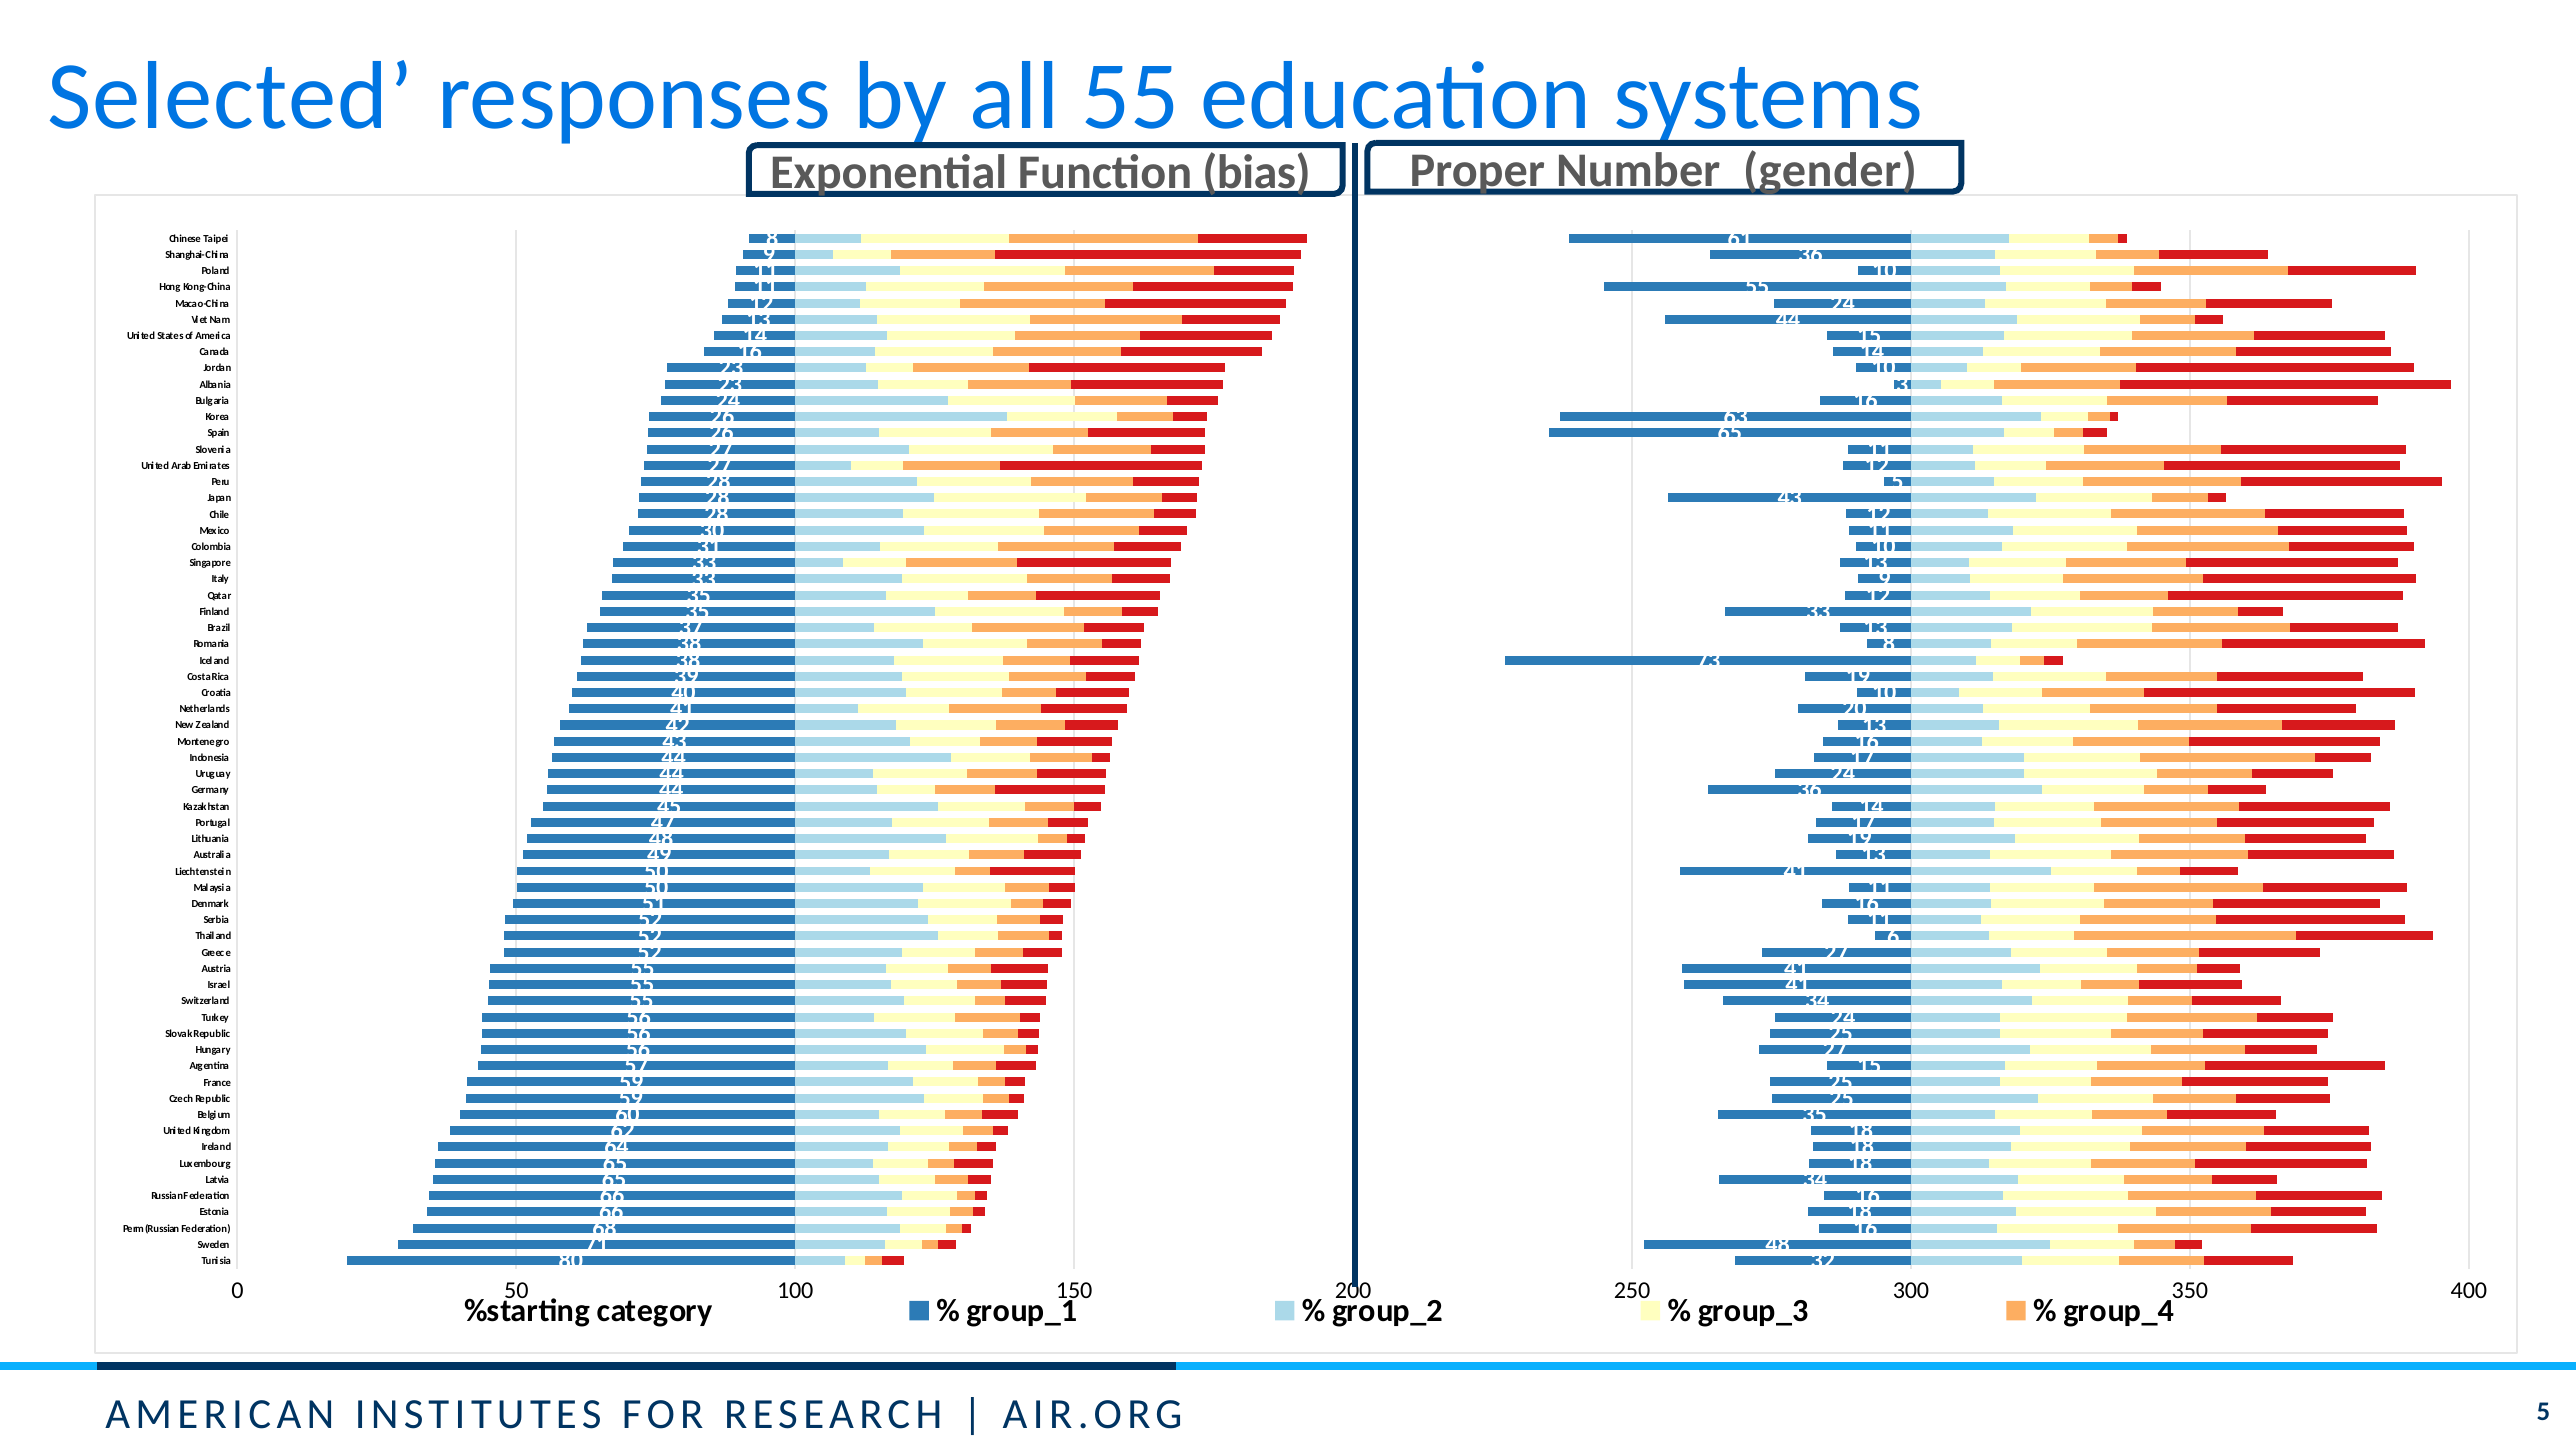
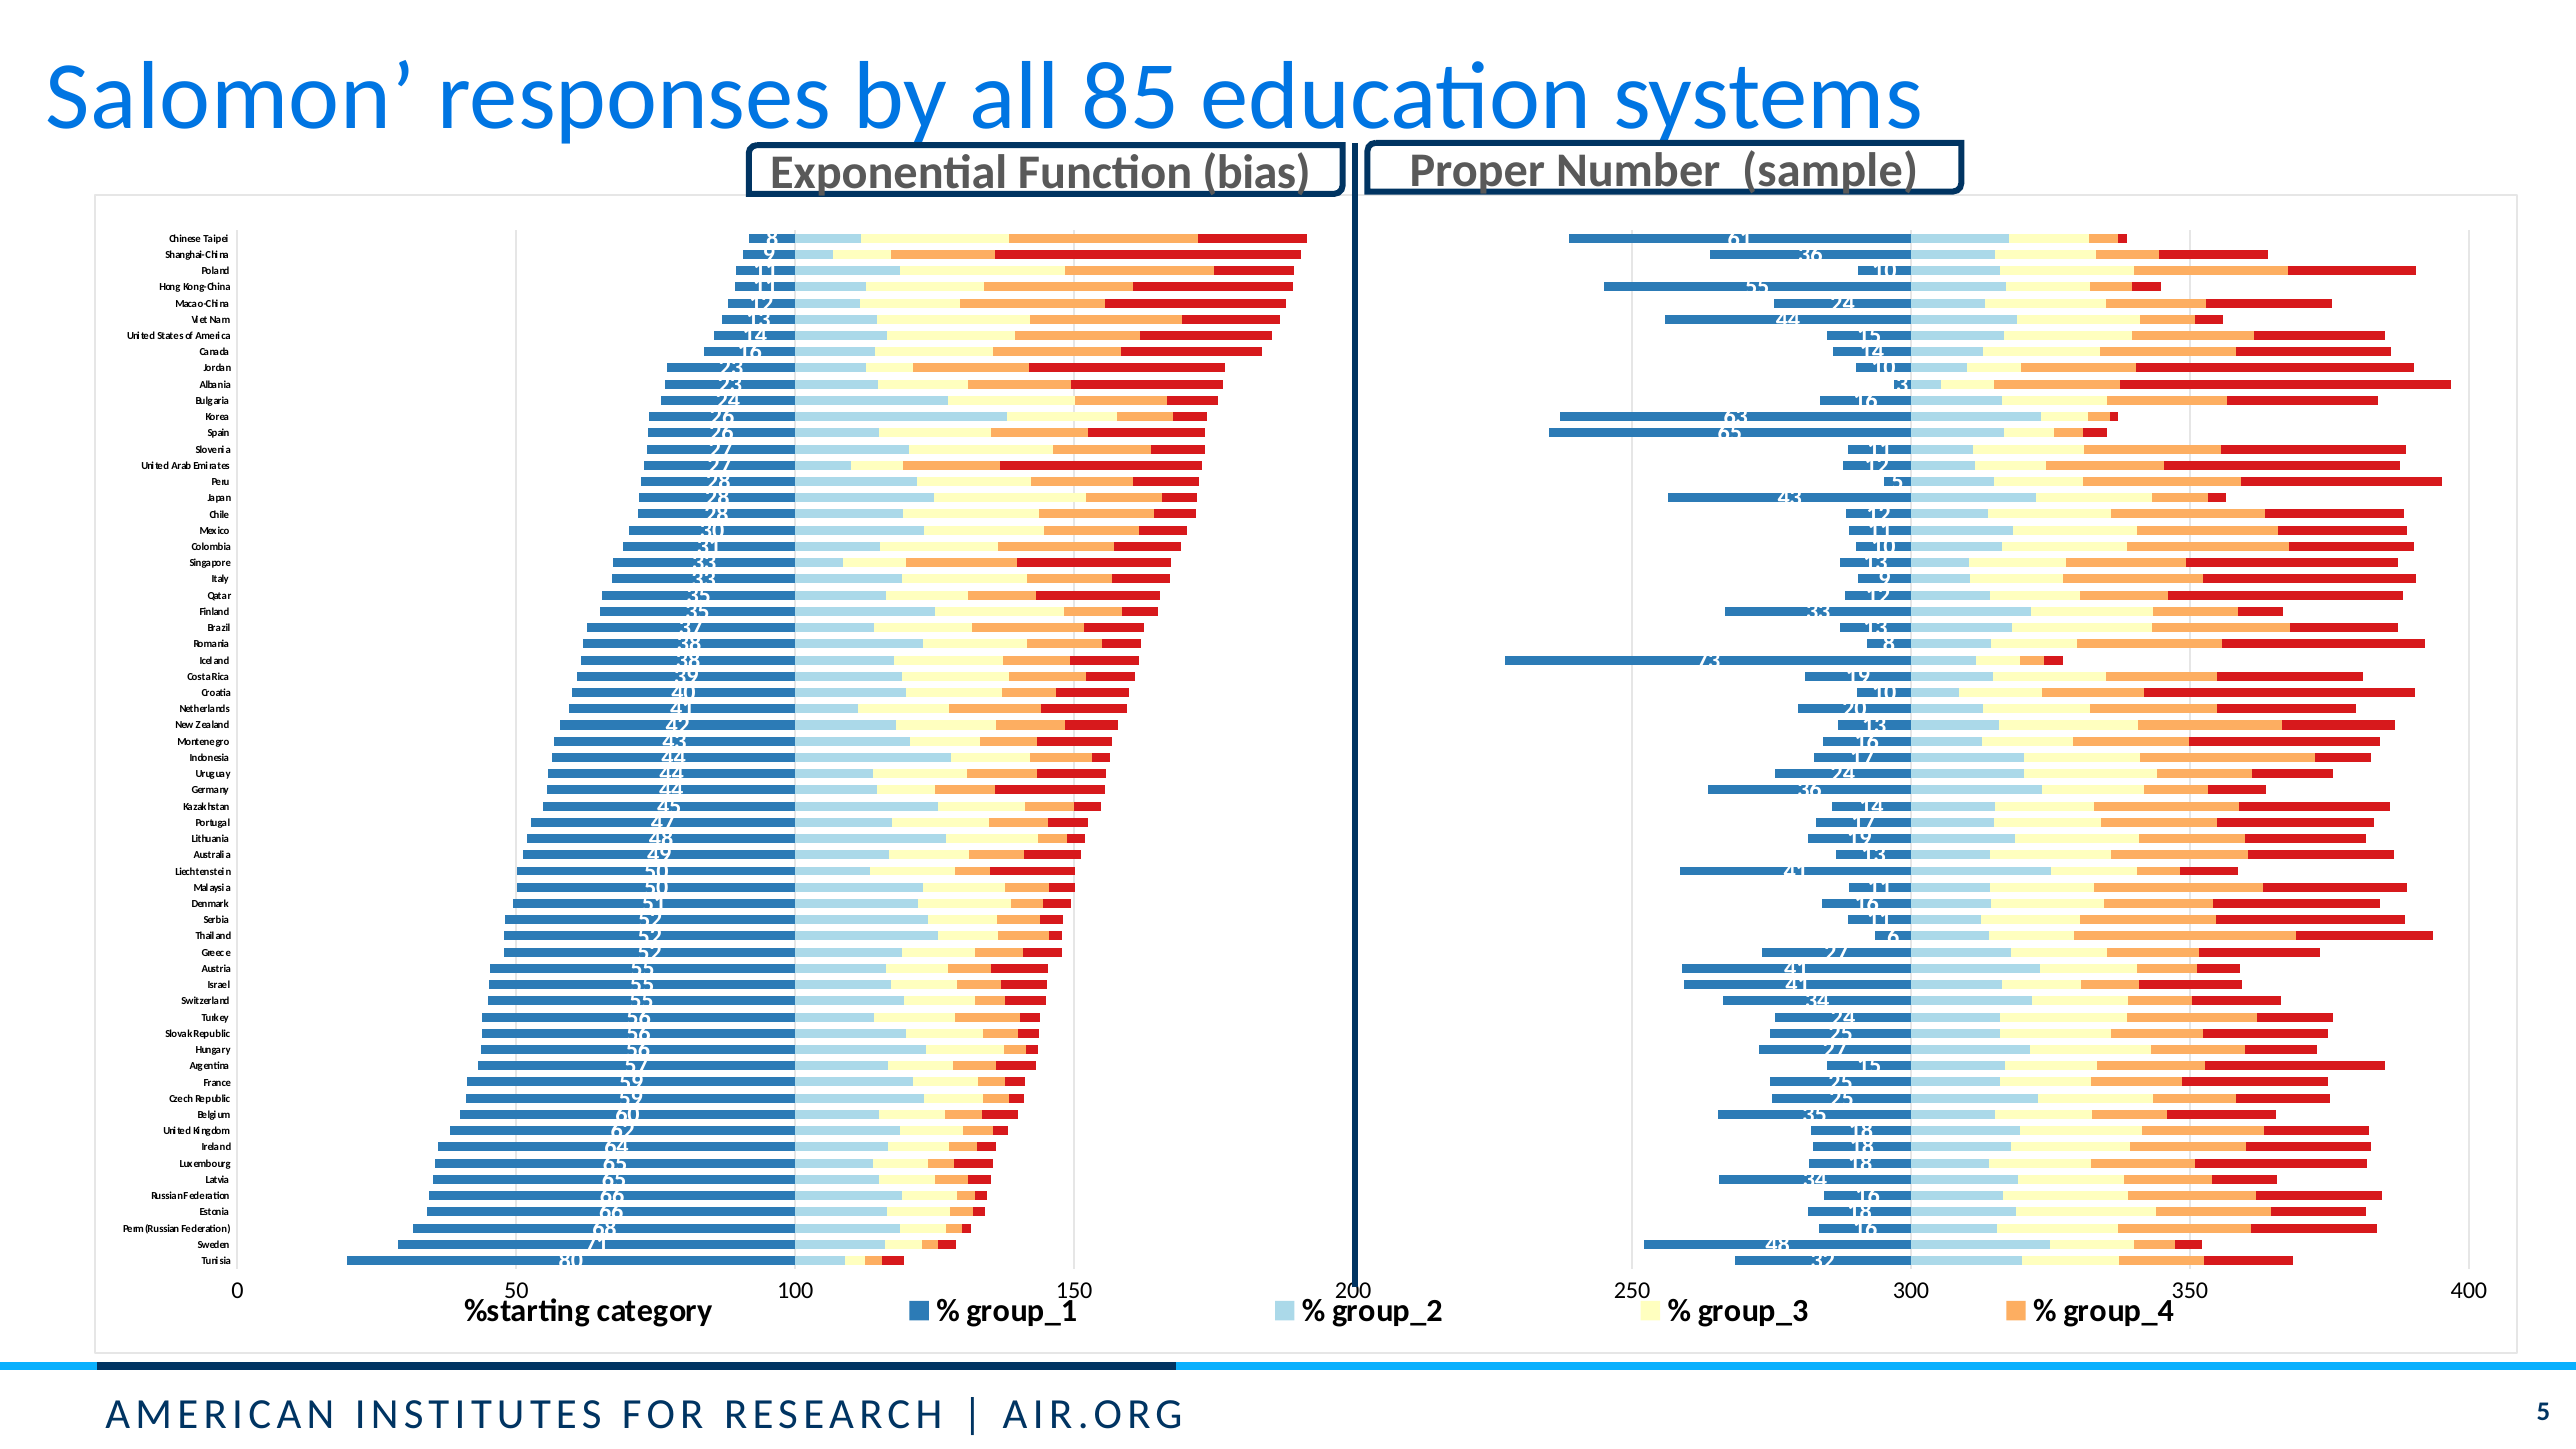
Selected: Selected -> Salomon (230, 96)
all 55: 55 -> 85 (1130, 96)
gender: gender -> sample (1830, 171)
